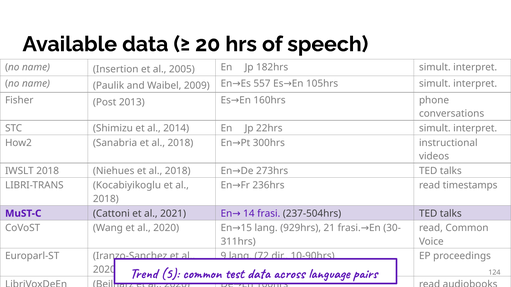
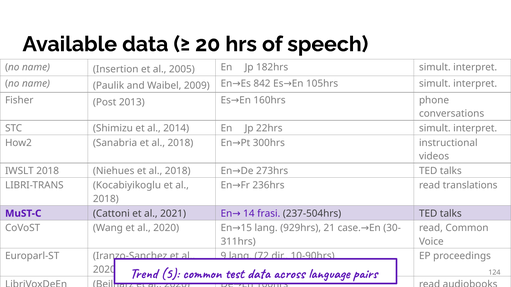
557: 557 -> 842 (262, 84)
timestamps: timestamps -> translations (470, 186)
21 frasi: frasi -> case (349, 228)
